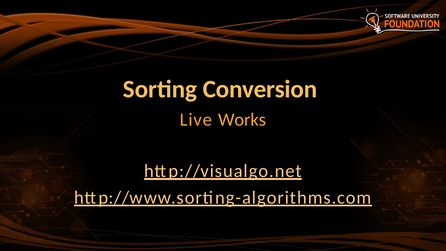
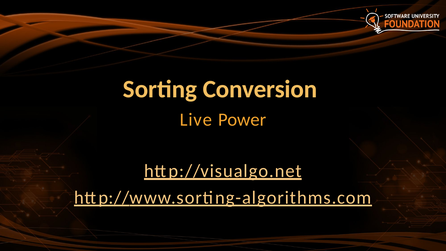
Works: Works -> Power (242, 120)
